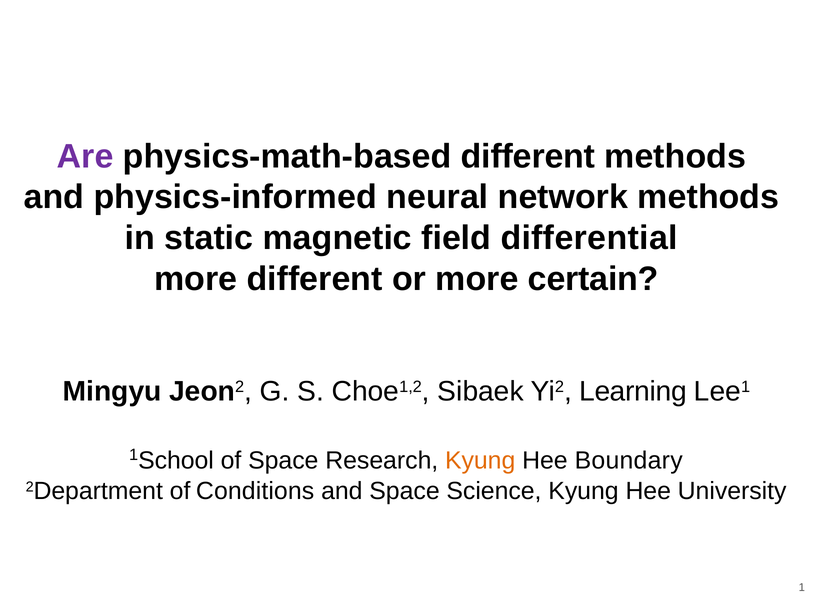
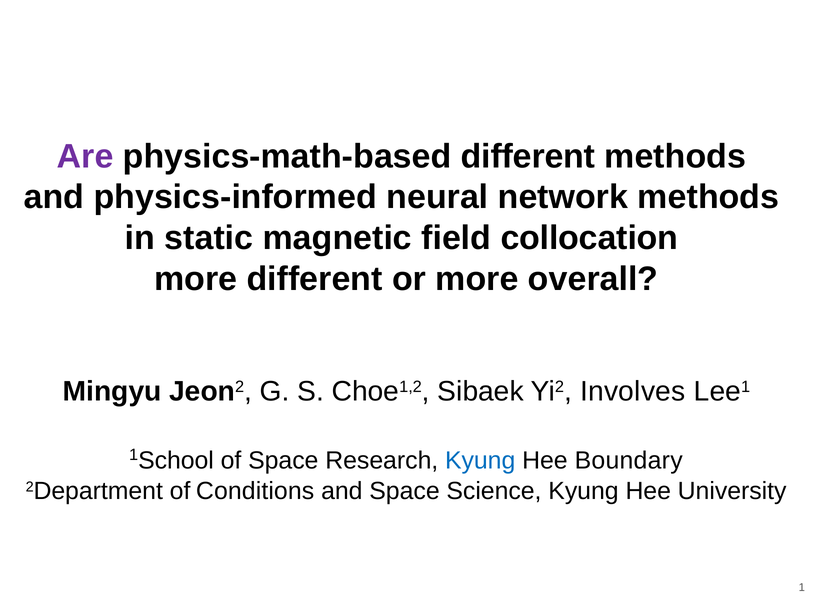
differential: differential -> collocation (589, 238)
certain: certain -> overall (593, 279)
Learning: Learning -> Involves (633, 391)
Kyung colour: orange -> blue (480, 460)
